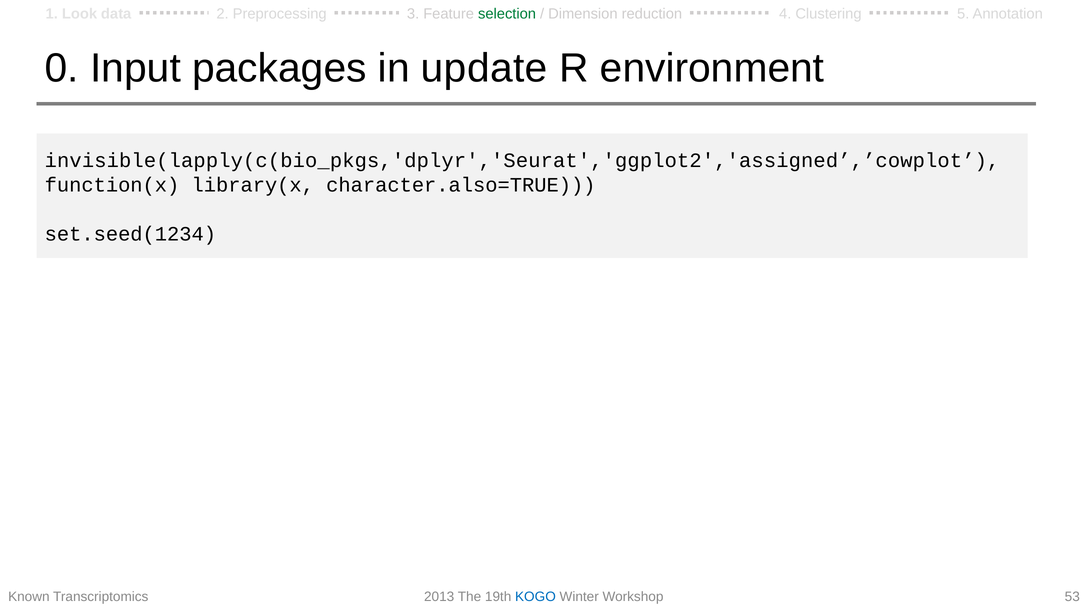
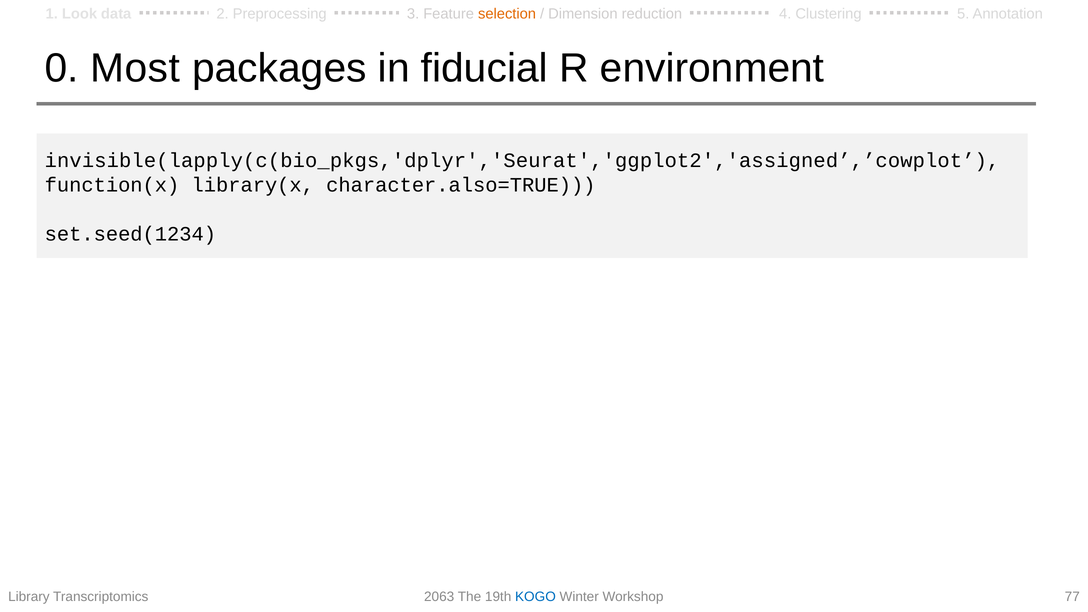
selection colour: green -> orange (507, 14)
Input: Input -> Most (135, 68)
update: update -> fiducial (484, 68)
Known: Known -> Library (29, 597)
2013: 2013 -> 2063 (439, 597)
53: 53 -> 77 (1072, 597)
